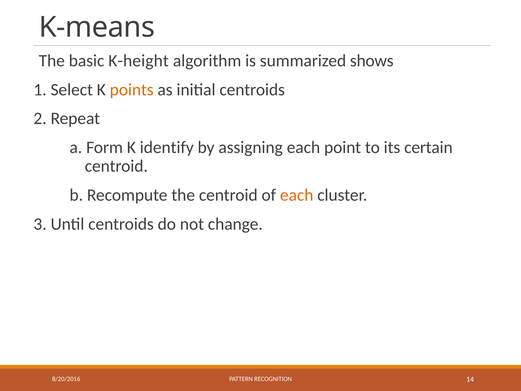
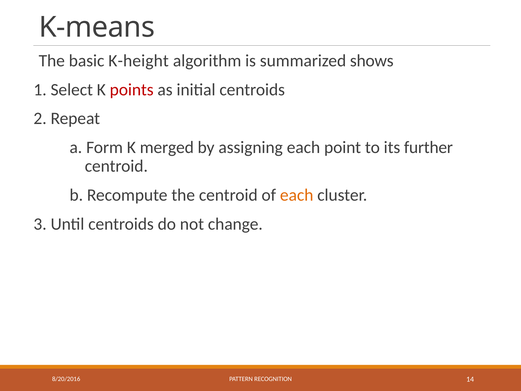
points colour: orange -> red (132, 90)
identify: identify -> merged (167, 147)
certain: certain -> further (428, 147)
